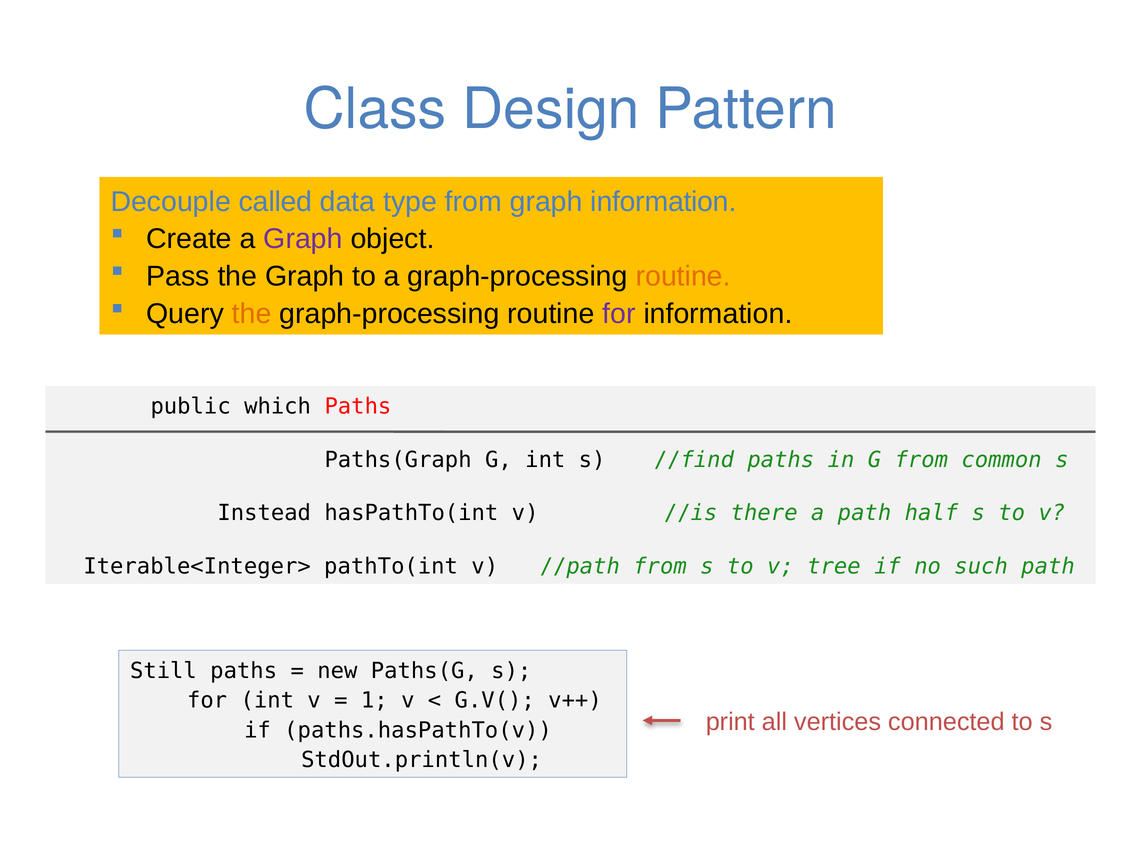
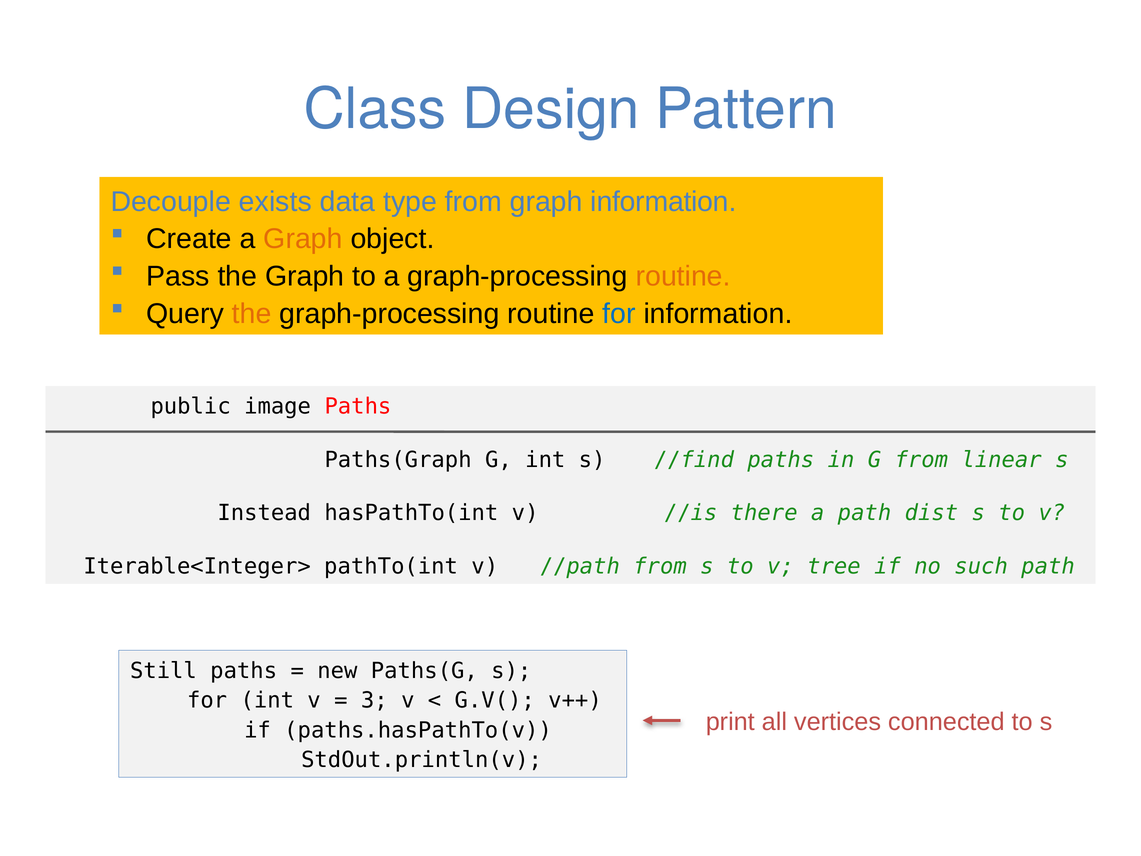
called: called -> exists (275, 202)
Graph colour: purple -> orange (303, 239)
for colour: purple -> blue (619, 314)
which: which -> image (278, 406)
common: common -> linear (1002, 460)
half: half -> dist (931, 513)
1: 1 -> 3 (374, 700)
